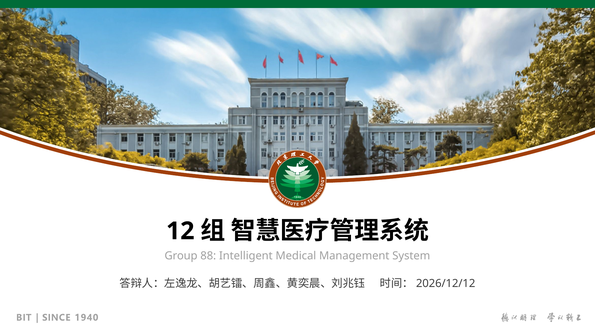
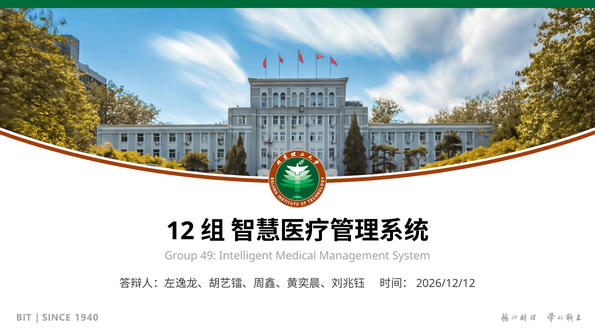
88: 88 -> 49 (208, 255)
